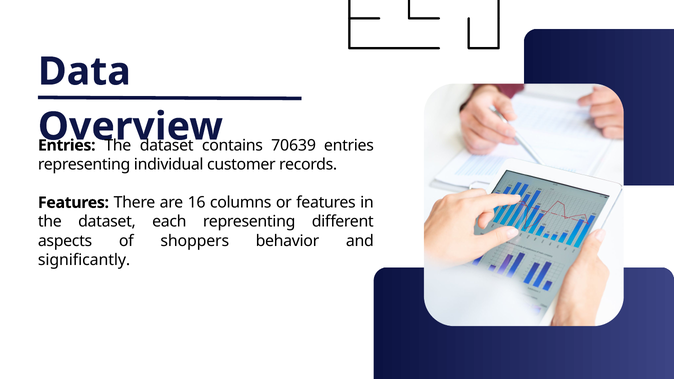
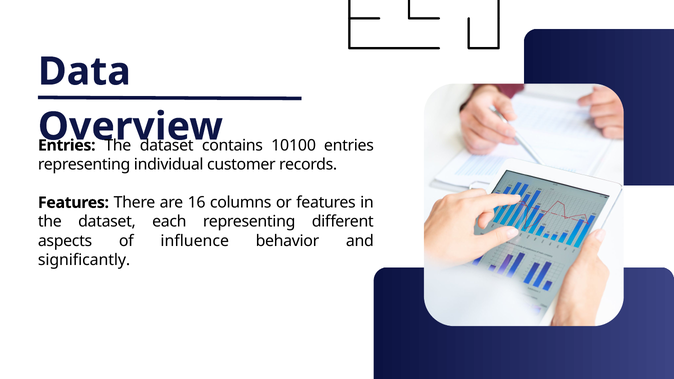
70639: 70639 -> 10100 (294, 145)
shoppers: shoppers -> influence (195, 241)
